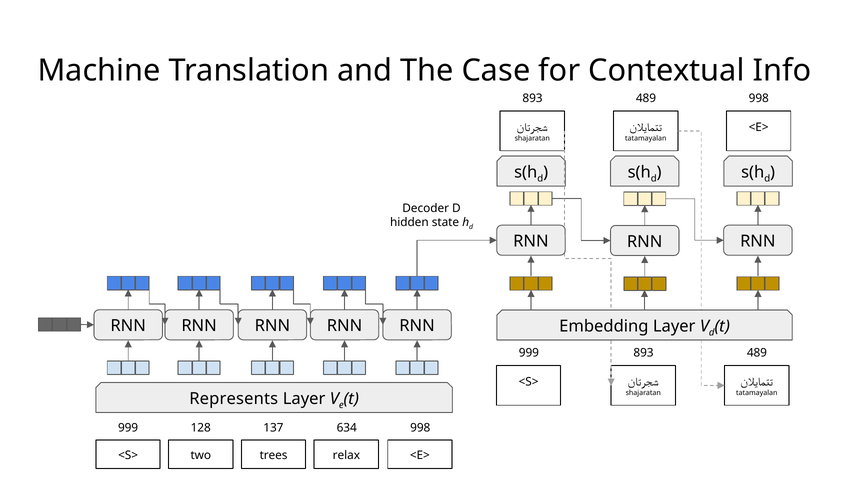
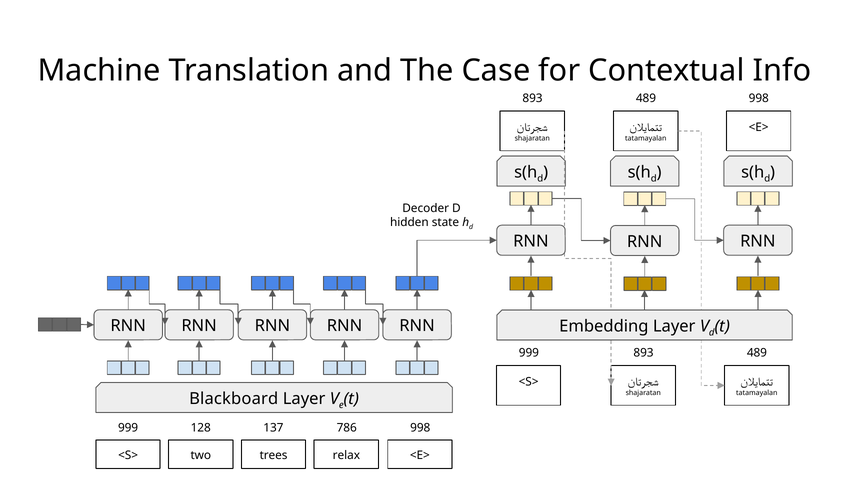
Represents: Represents -> Blackboard (234, 398)
634: 634 -> 786 (347, 427)
